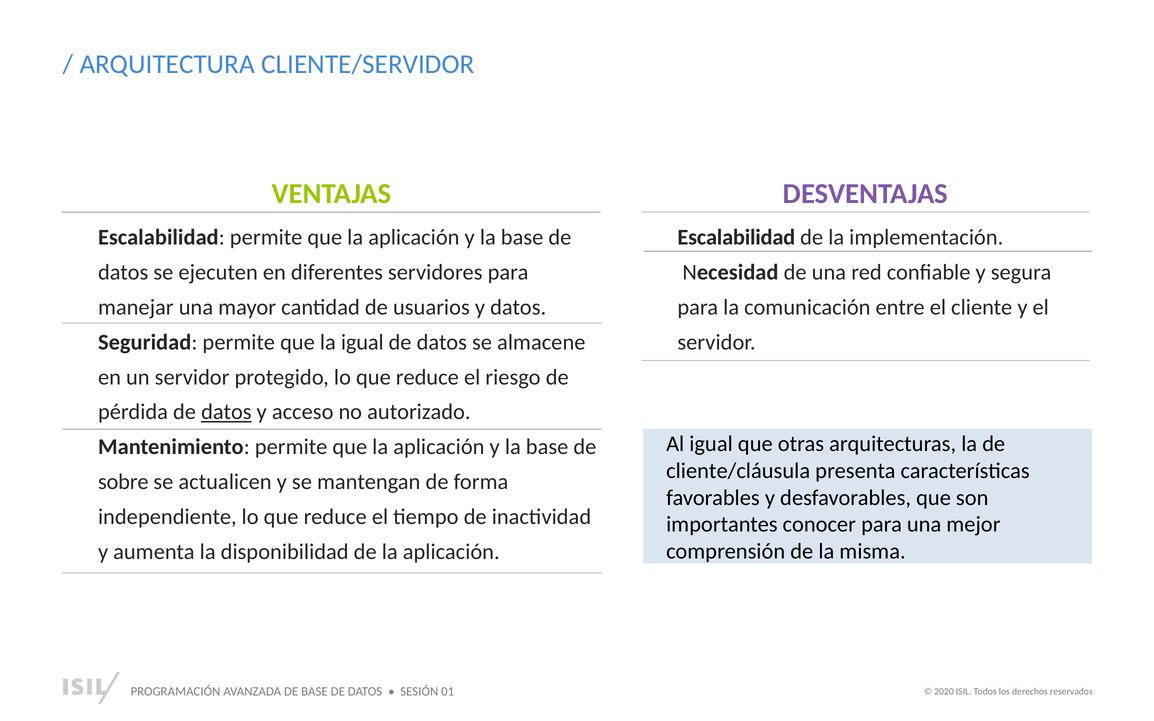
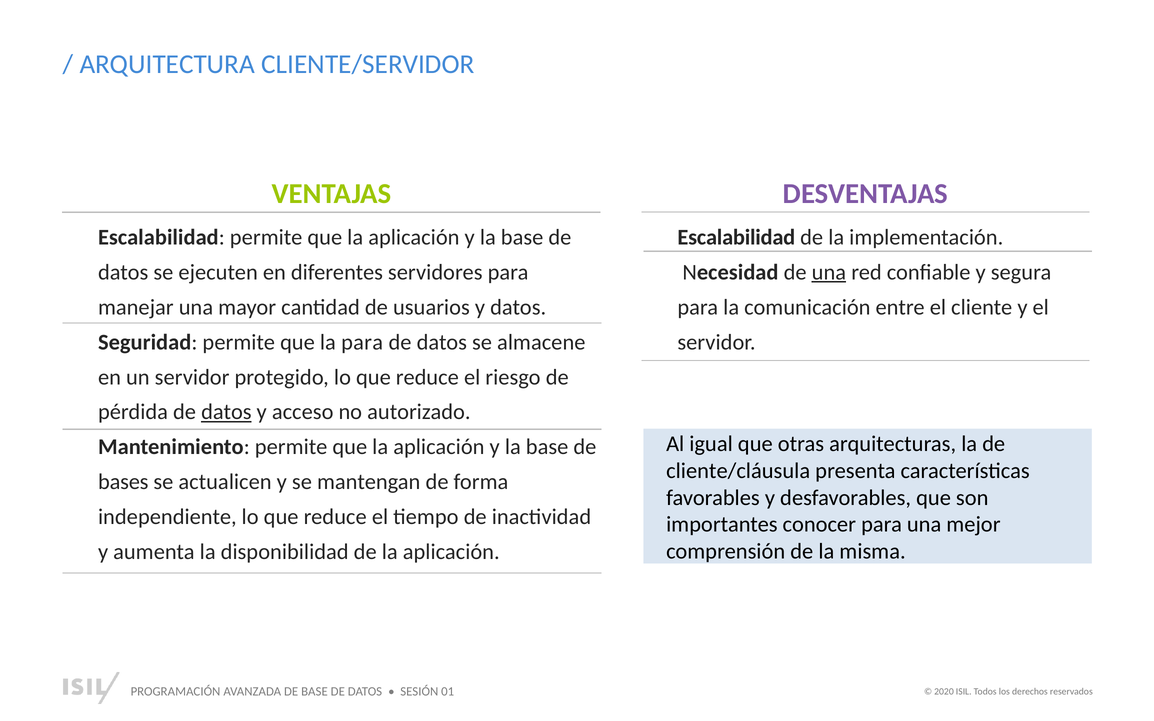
una underline: none -> present (829, 272)
la igual: igual -> para (362, 342)
sobre: sobre -> bases (123, 482)
